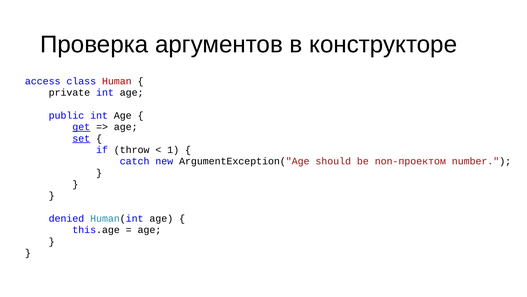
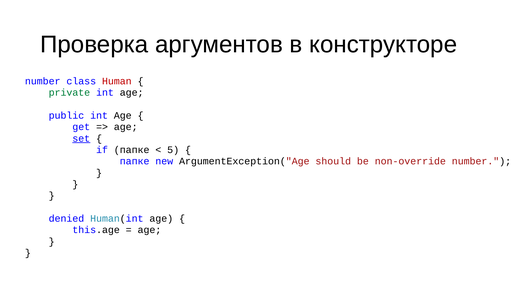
access: access -> number (43, 81)
private colour: black -> green (69, 93)
get underline: present -> none (81, 127)
if throw: throw -> папке (132, 150)
1: 1 -> 5 (173, 150)
catch: catch -> папке (135, 161)
non-проектом: non-проектом -> non-override (410, 161)
